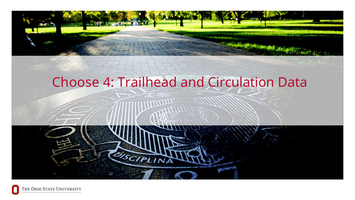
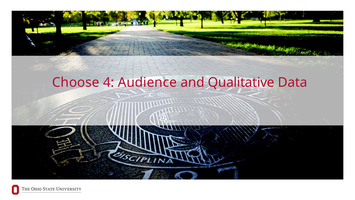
Trailhead: Trailhead -> Audience (147, 82)
Circulation: Circulation -> Qualitative (241, 82)
